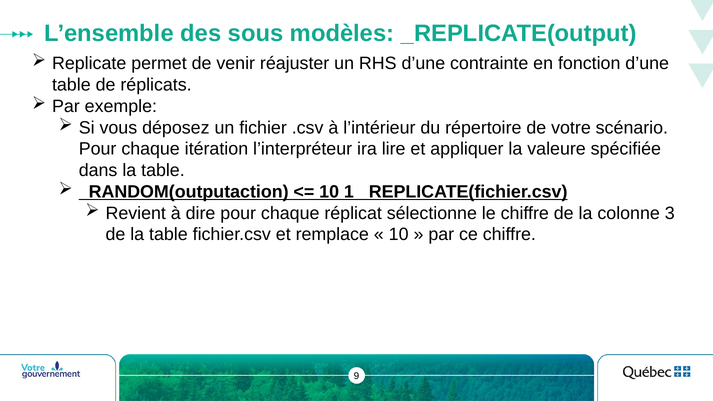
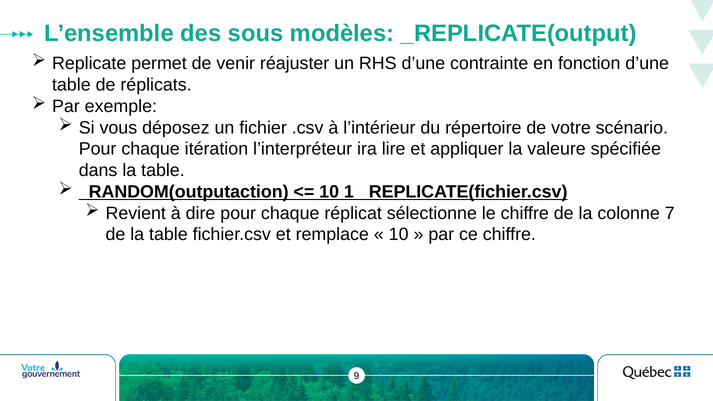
3: 3 -> 7 (670, 213)
